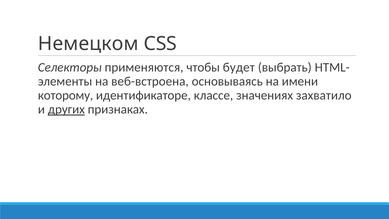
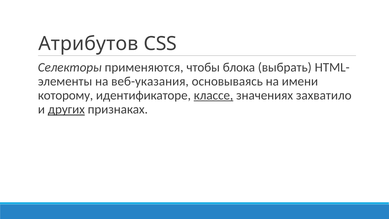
Немецком: Немецком -> Атрибутов (88, 44)
будет: будет -> блока (239, 67)
веб-встроена: веб-встроена -> веб-указания (150, 81)
классе underline: none -> present (214, 95)
